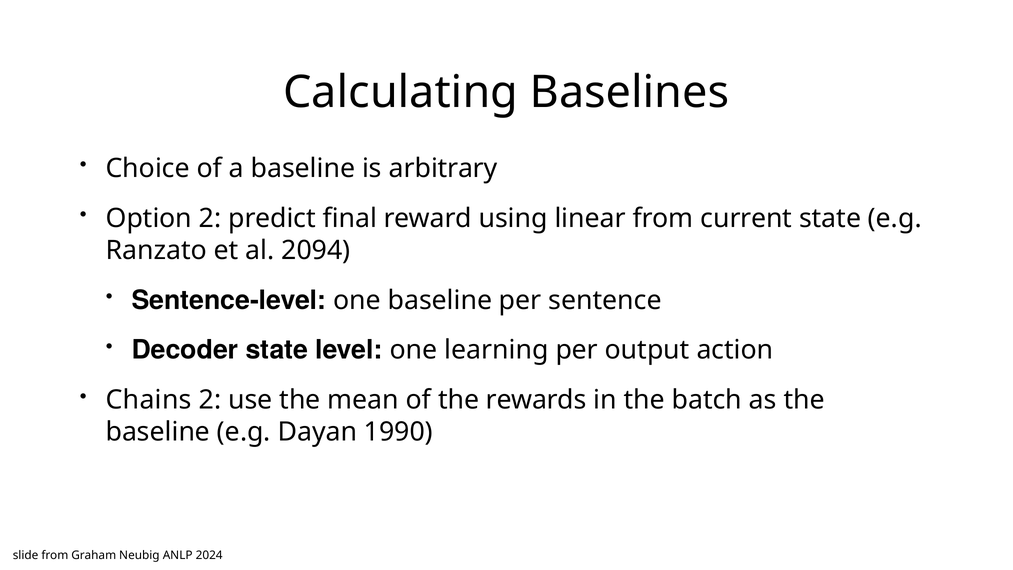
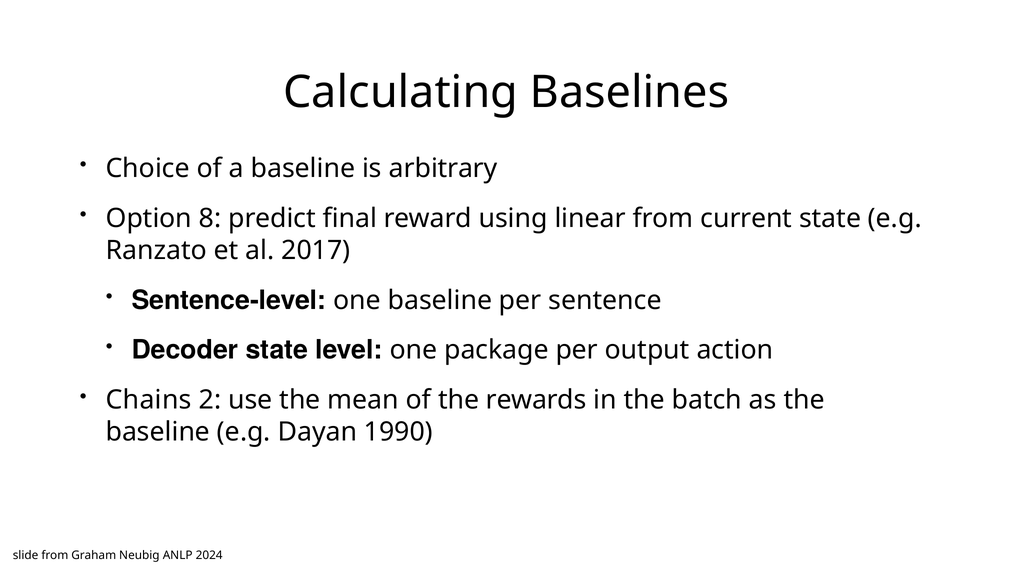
Option 2: 2 -> 8 (210, 218)
2094: 2094 -> 2017 (316, 250)
learning: learning -> package (496, 350)
